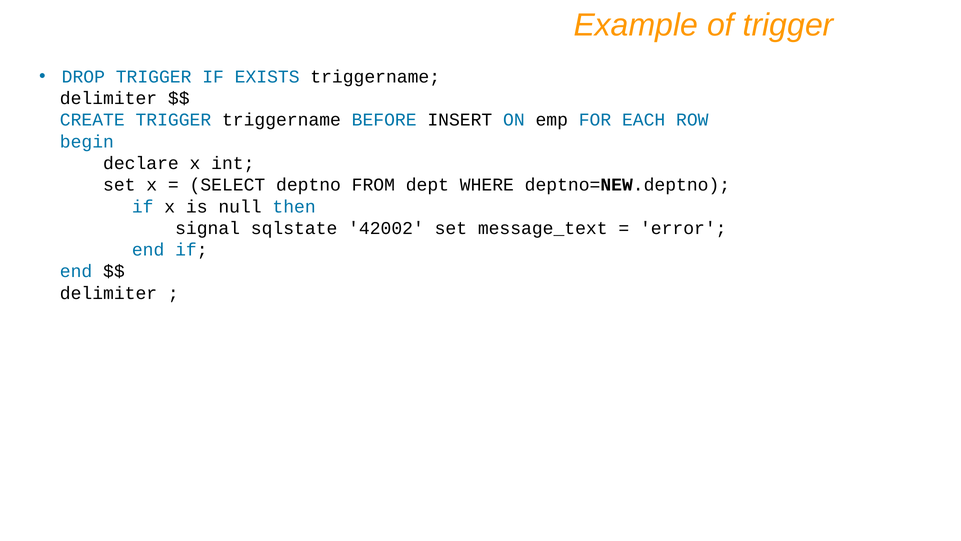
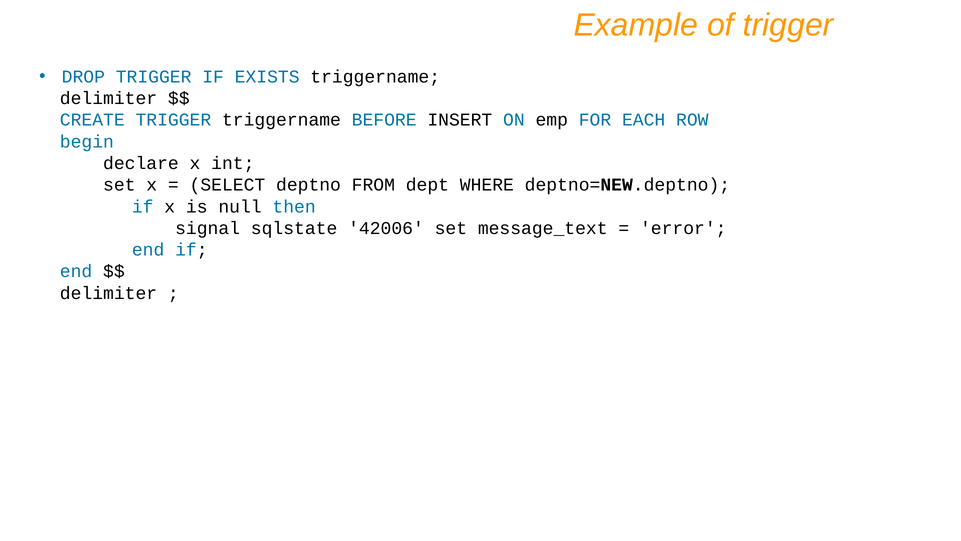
42002: 42002 -> 42006 (386, 228)
